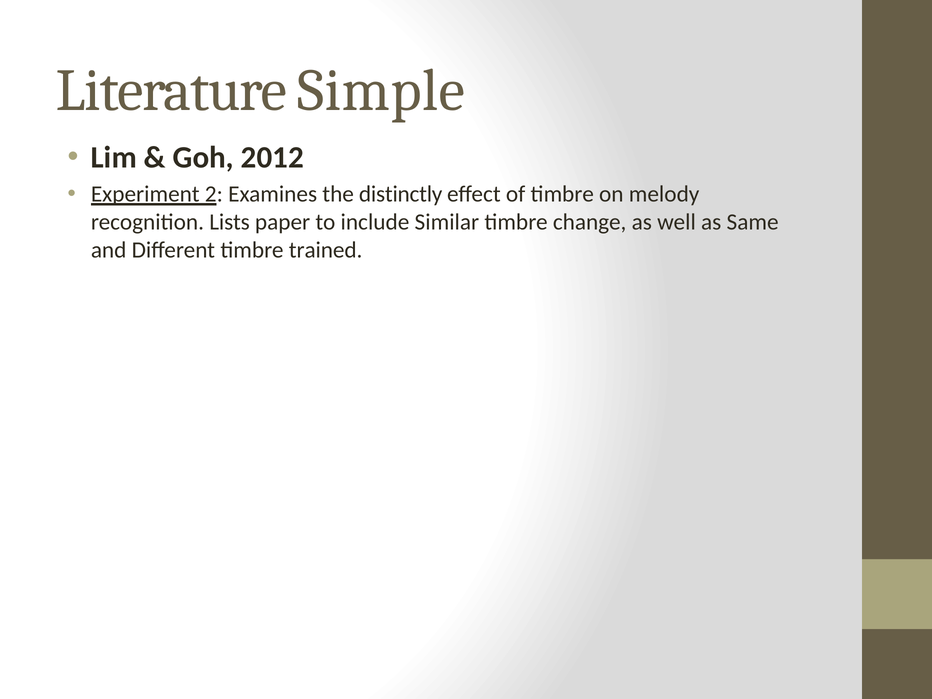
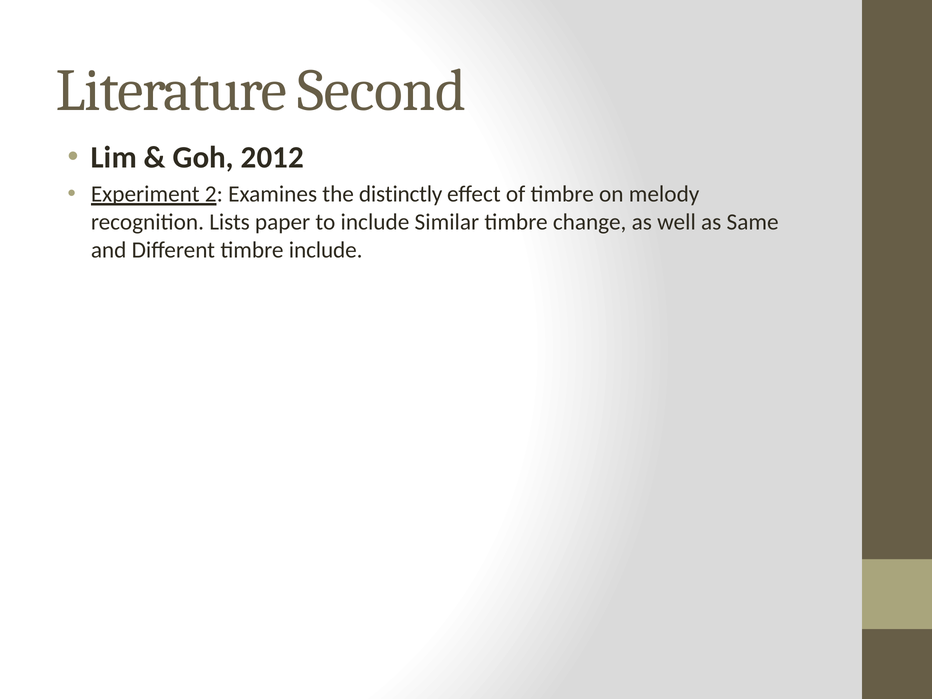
Simple: Simple -> Second (382, 90)
timbre trained: trained -> include (326, 250)
